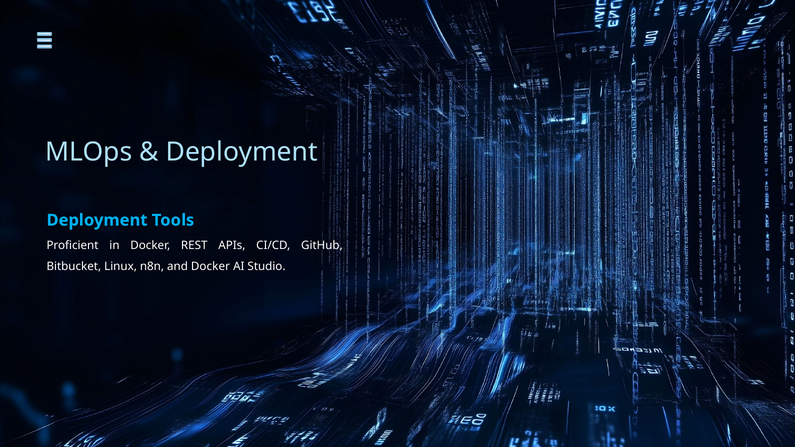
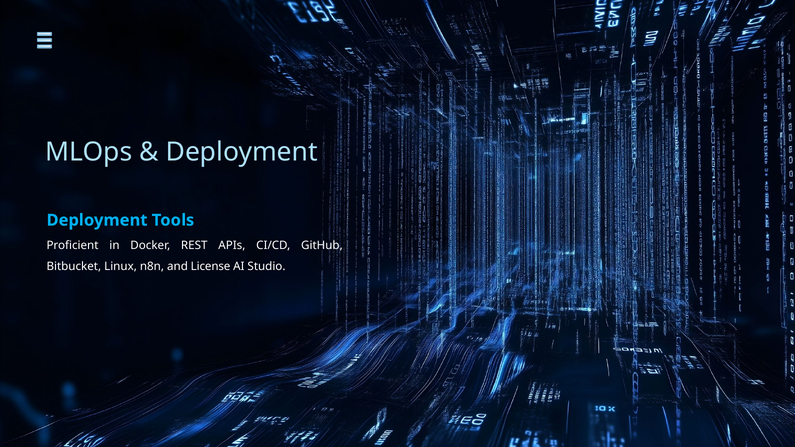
and Docker: Docker -> License (211, 266)
